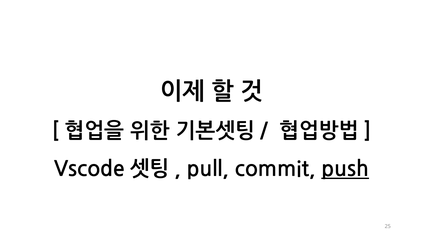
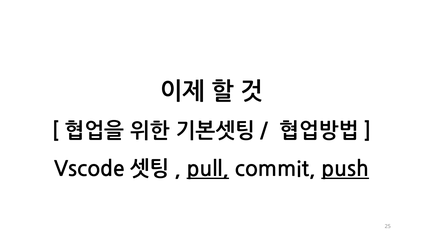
pull underline: none -> present (208, 169)
